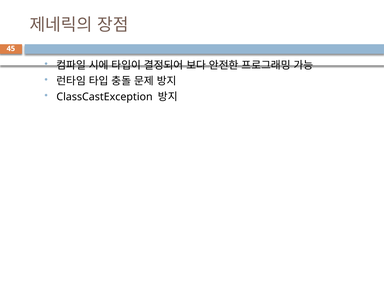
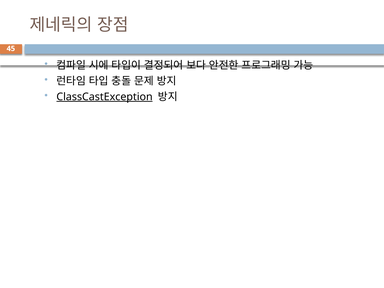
ClassCastException underline: none -> present (105, 97)
